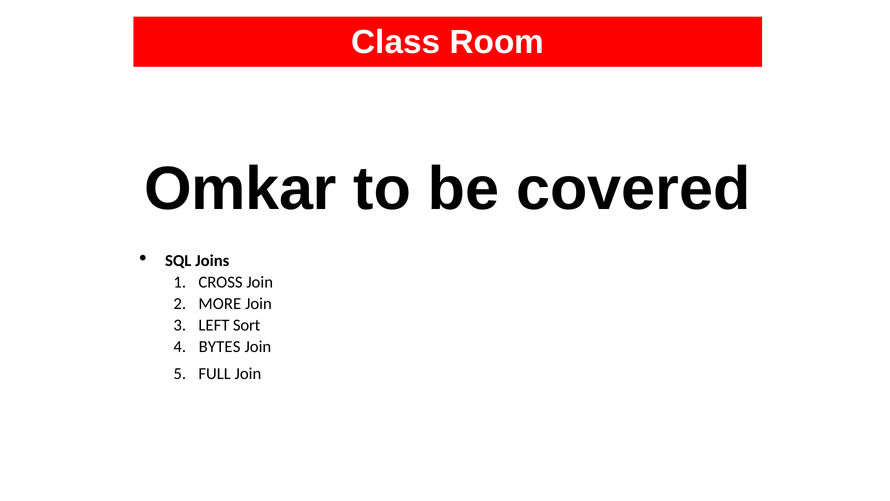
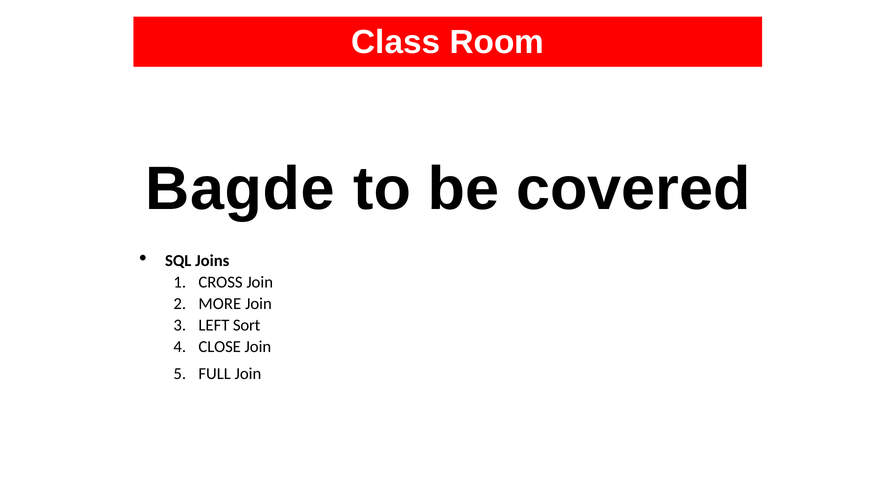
Omkar: Omkar -> Bagde (240, 189)
BYTES: BYTES -> CLOSE (220, 346)
